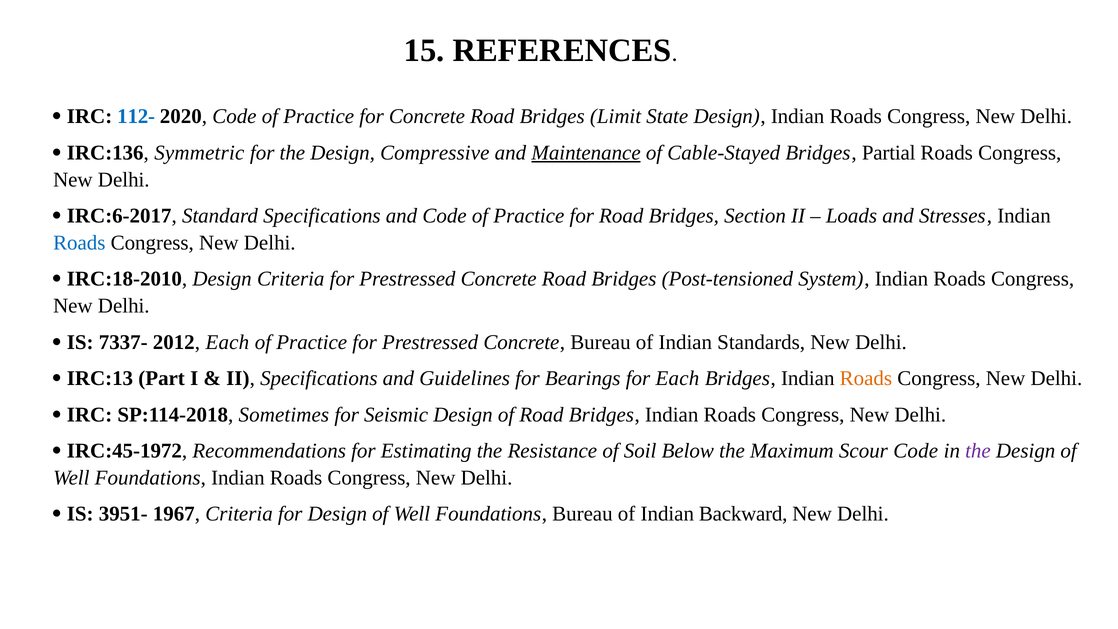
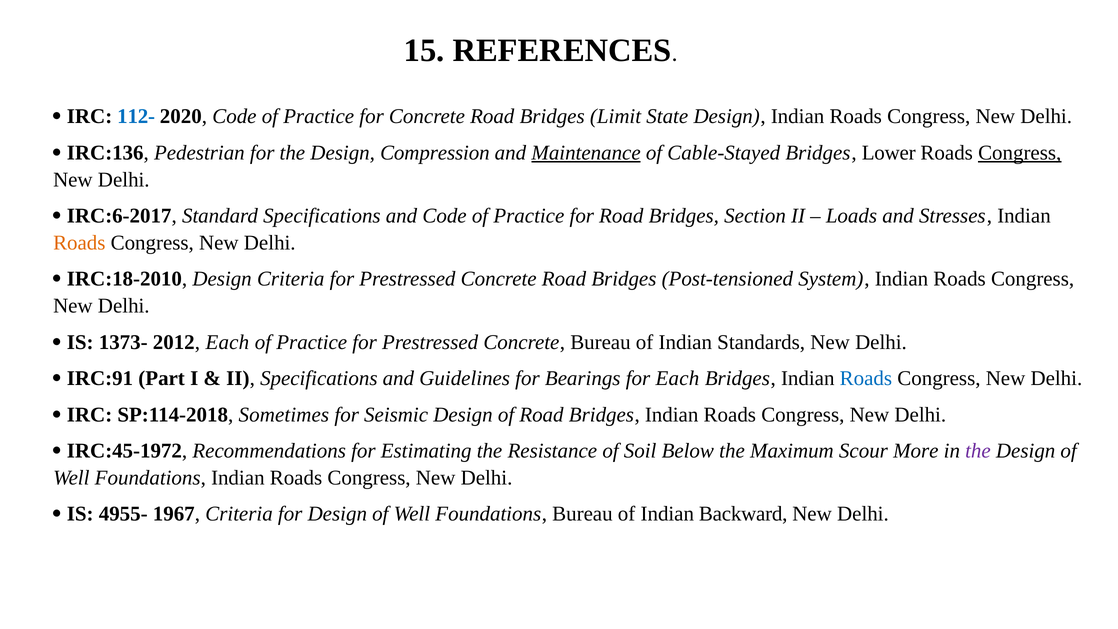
Symmetric: Symmetric -> Pedestrian (199, 153)
Compressive: Compressive -> Compression (435, 153)
Partial: Partial -> Lower (889, 153)
Congress underline: none -> present (1020, 153)
Roads colour: blue -> orange (79, 243)
7337-: 7337- -> 1373- (123, 342)
IRC:13: IRC:13 -> IRC:91 (100, 378)
Roads colour: orange -> blue (866, 378)
Scour Code: Code -> More (916, 451)
3951-: 3951- -> 4955- (123, 514)
